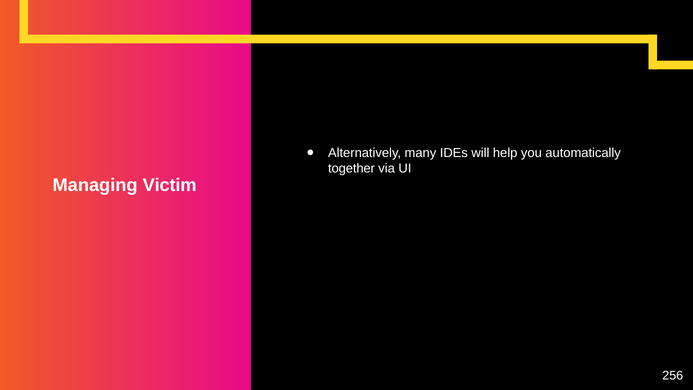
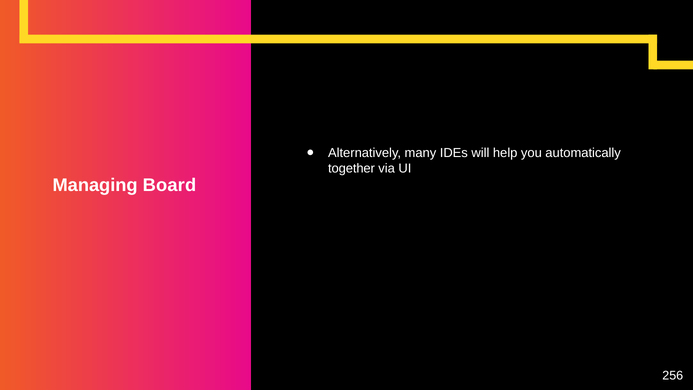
Victim: Victim -> Board (169, 185)
